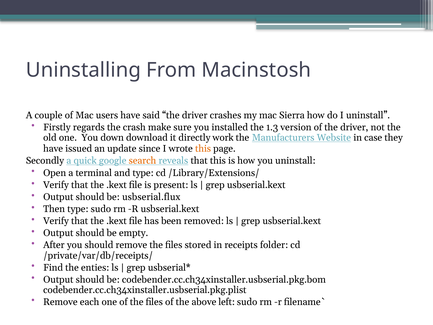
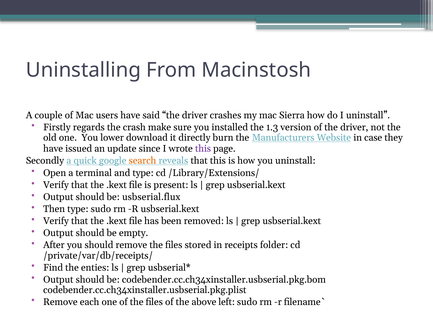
down: down -> lower (112, 137)
work: work -> burn (223, 137)
this colour: orange -> purple (203, 148)
